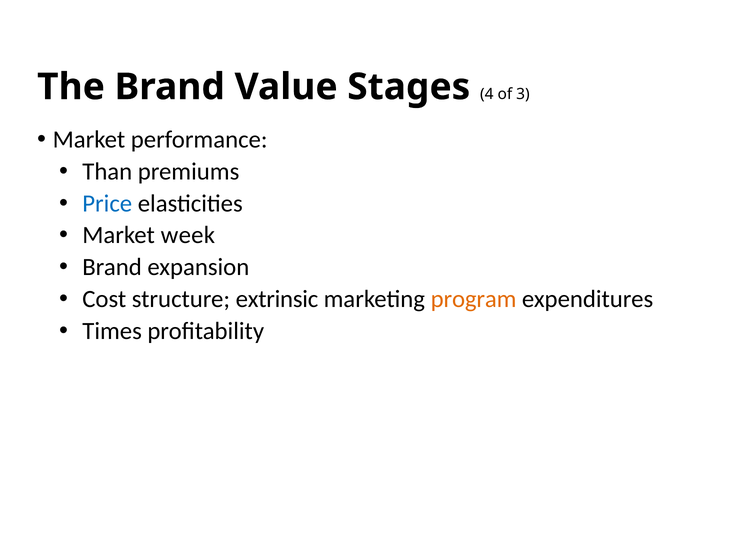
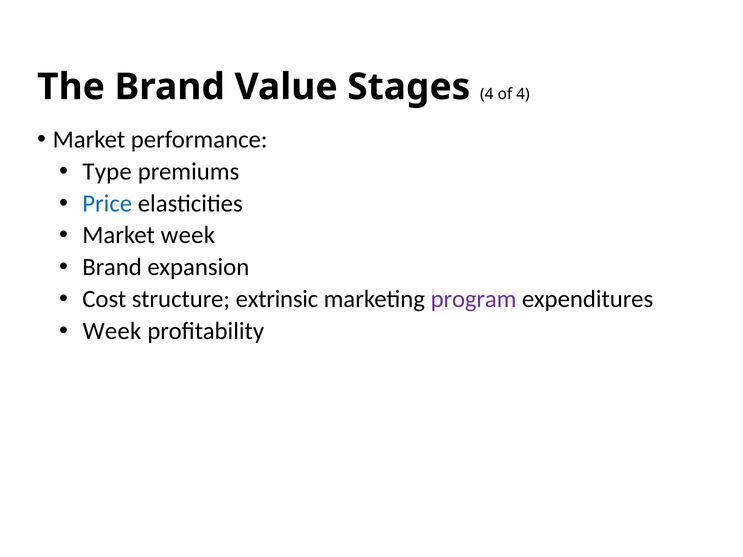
of 3: 3 -> 4 (523, 94)
Than: Than -> Type (107, 172)
program colour: orange -> purple (474, 299)
Times: Times -> Week (112, 331)
